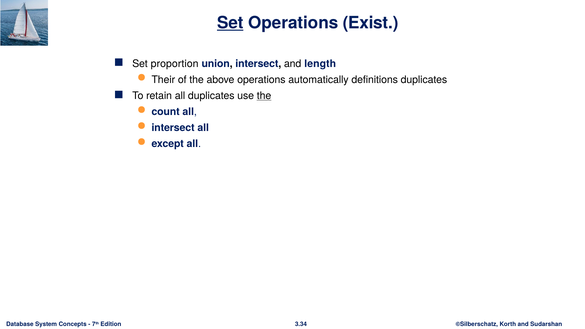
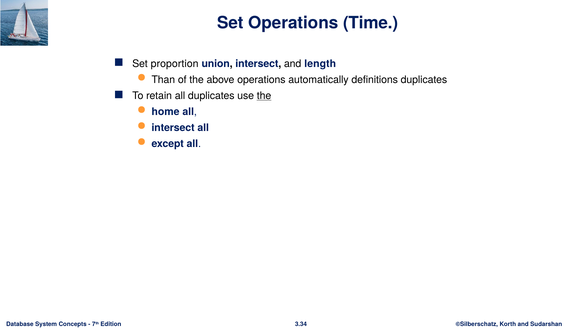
Set underline: present -> none (230, 23)
Exist: Exist -> Time (371, 23)
Their: Their -> Than (163, 80)
count: count -> home (166, 112)
